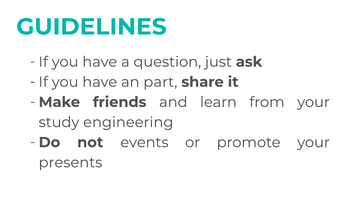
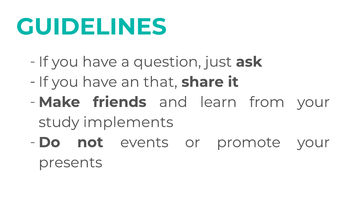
part: part -> that (160, 82)
engineering: engineering -> implements (128, 123)
